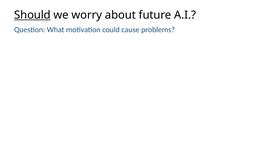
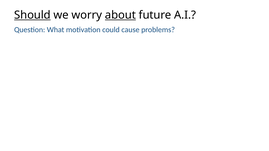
about underline: none -> present (120, 15)
